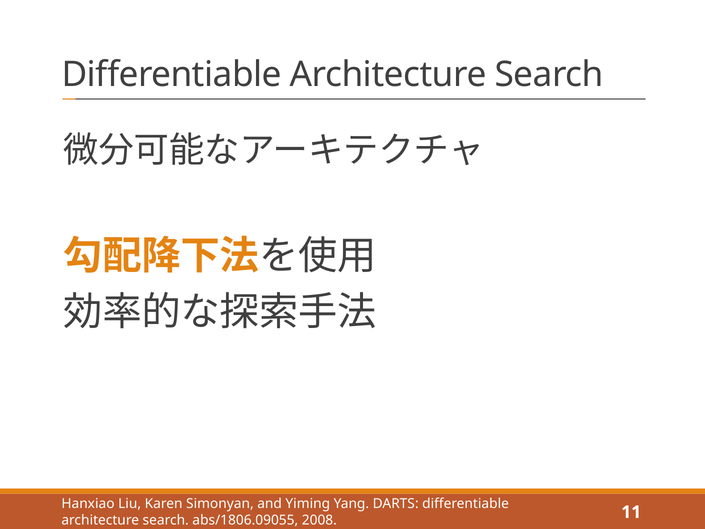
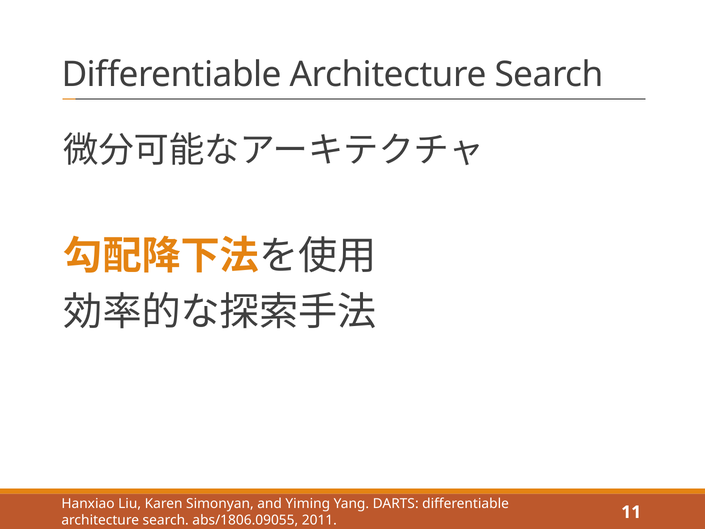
2008: 2008 -> 2011 (319, 520)
